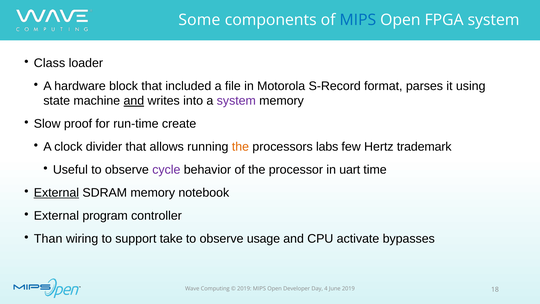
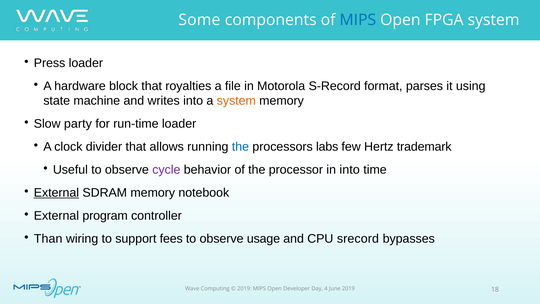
Class: Class -> Press (50, 63)
included: included -> royalties (188, 86)
and underline: present -> none (134, 101)
system colour: purple -> orange (236, 101)
proof: proof -> party (78, 124)
run-time create: create -> loader (179, 124)
the colour: orange -> blue (240, 147)
in uart: uart -> into (350, 170)
take: take -> fees (171, 238)
activate: activate -> srecord (358, 238)
